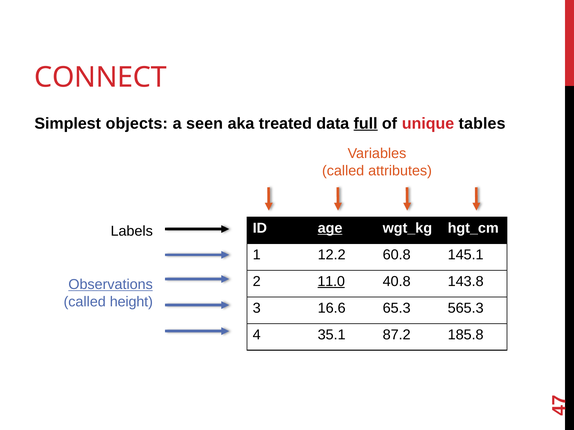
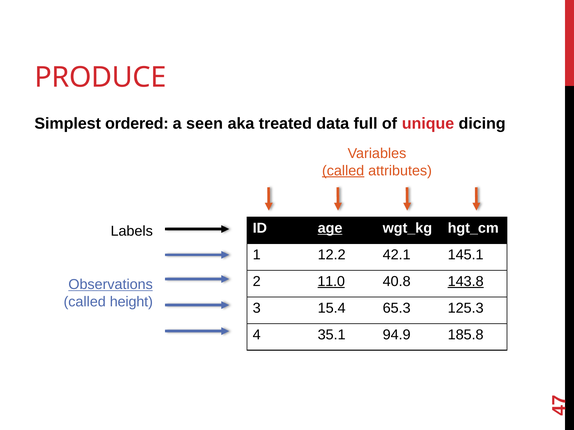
CONNECT: CONNECT -> PRODUCE (100, 78)
objects: objects -> ordered (137, 124)
full underline: present -> none (366, 124)
tables: tables -> dicing (482, 124)
called underline: none -> present (343, 171)
60.8: 60.8 -> 42.1 (397, 255)
143.8 underline: none -> present (466, 282)
16.6: 16.6 -> 15.4 (332, 308)
565.3: 565.3 -> 125.3 (466, 308)
87.2: 87.2 -> 94.9 (397, 335)
